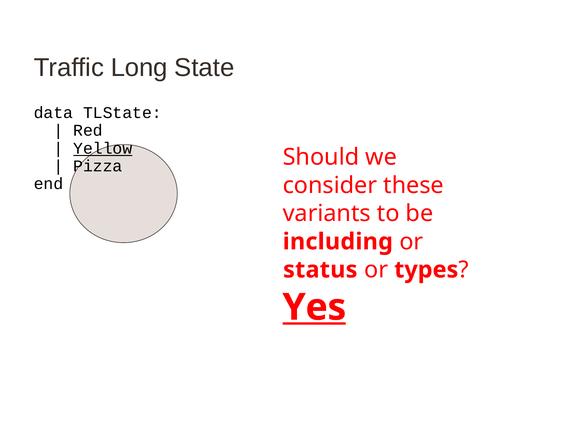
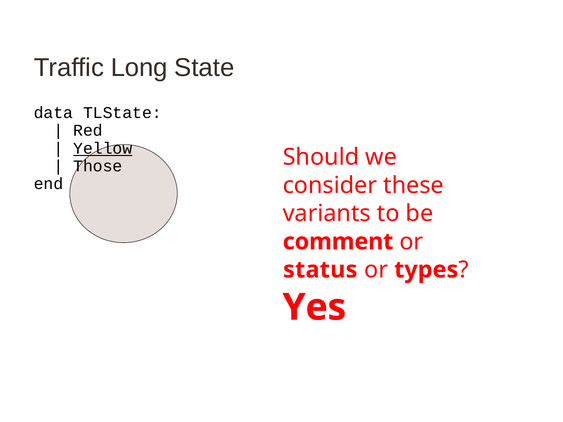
Pizza: Pizza -> Those (98, 166)
including: including -> comment (338, 242)
Yes underline: present -> none (314, 308)
